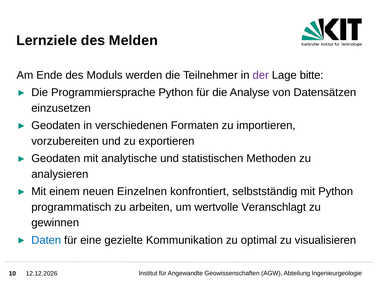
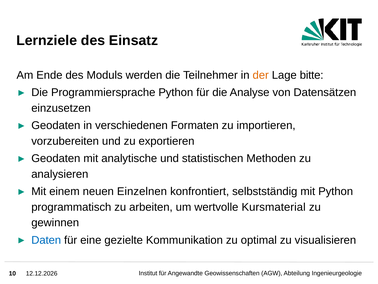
Melden: Melden -> Einsatz (134, 40)
der colour: purple -> orange (261, 75)
Veranschlagt: Veranschlagt -> Kursmaterial (274, 207)
